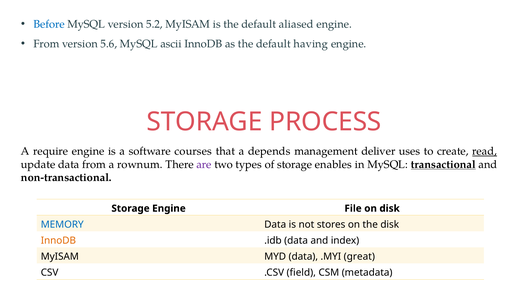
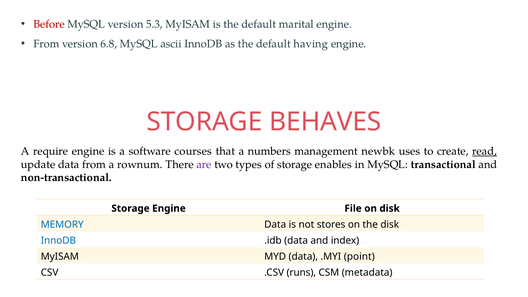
Before colour: blue -> red (49, 24)
5.2: 5.2 -> 5.3 (154, 24)
aliased: aliased -> marital (296, 24)
5.6: 5.6 -> 6.8 (109, 44)
PROCESS: PROCESS -> BEHAVES (325, 122)
depends: depends -> numbers (269, 151)
deliver: deliver -> newbk (378, 151)
transactional underline: present -> none (443, 164)
InnoDB colour: orange -> blue (58, 241)
great: great -> point (359, 257)
field: field -> runs (301, 273)
